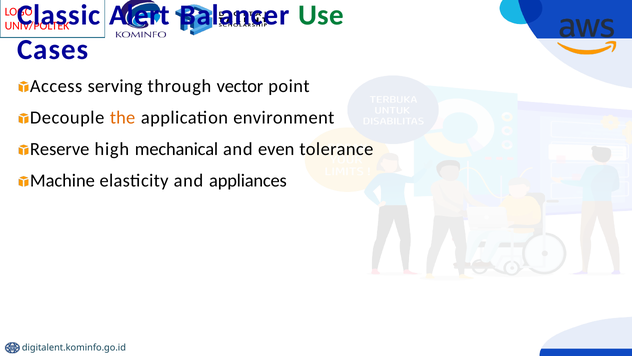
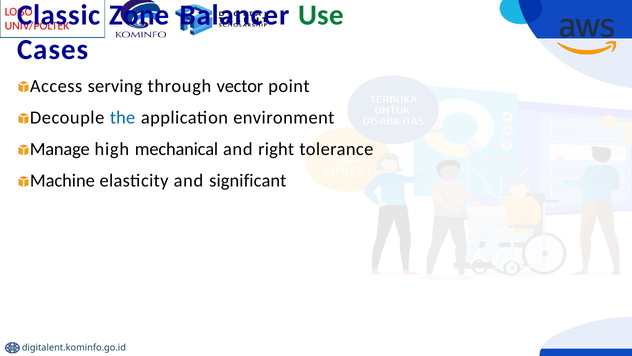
Alert: Alert -> Zone (139, 15)
the colour: orange -> blue (123, 117)
Reserve: Reserve -> Manage (60, 149)
even: even -> right (276, 149)
appliances: appliances -> significant (248, 180)
